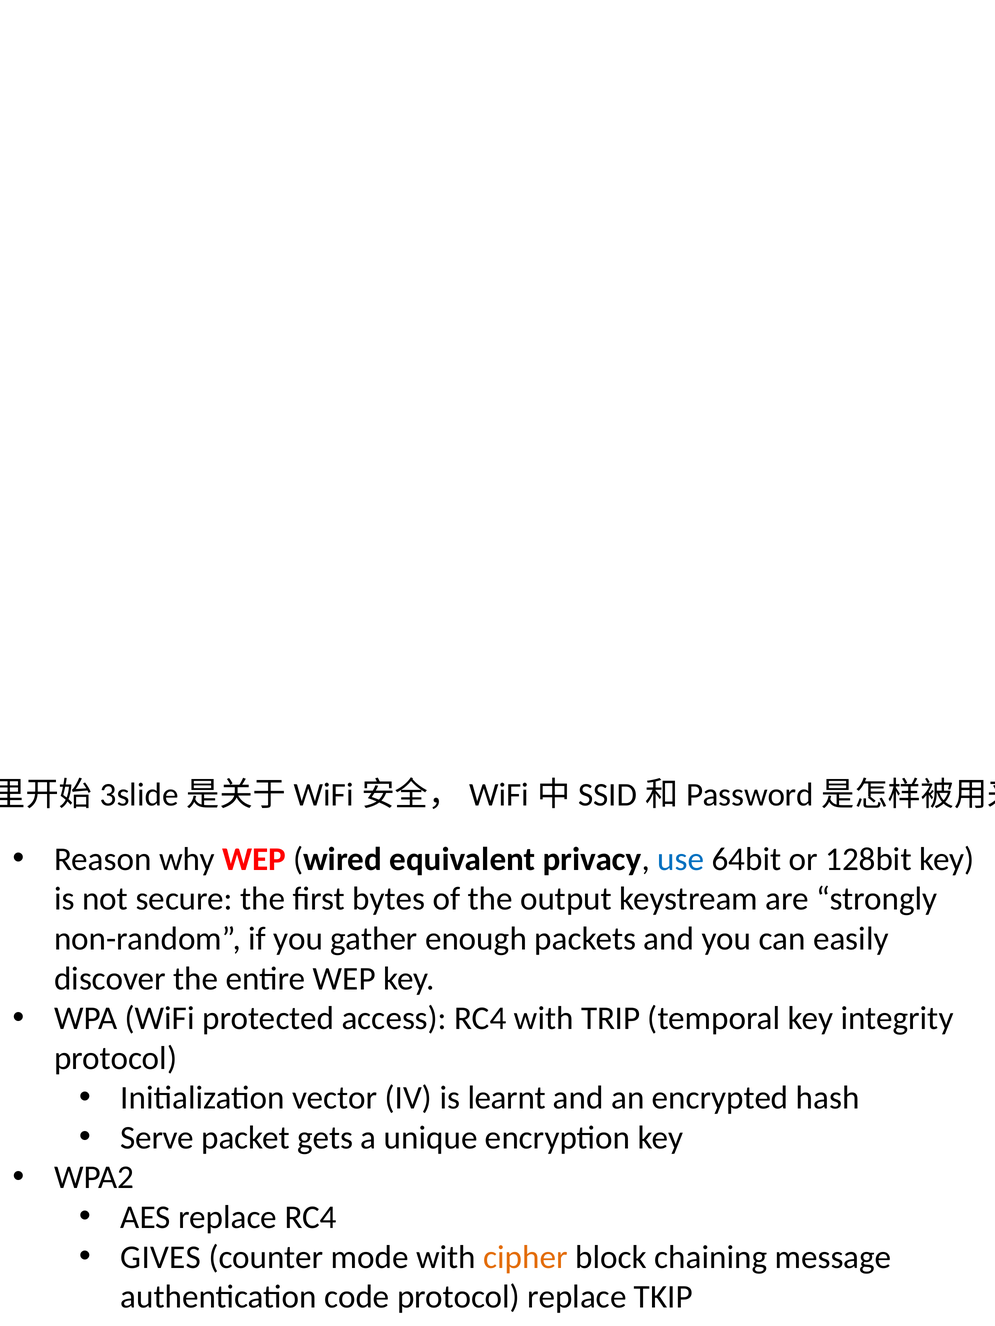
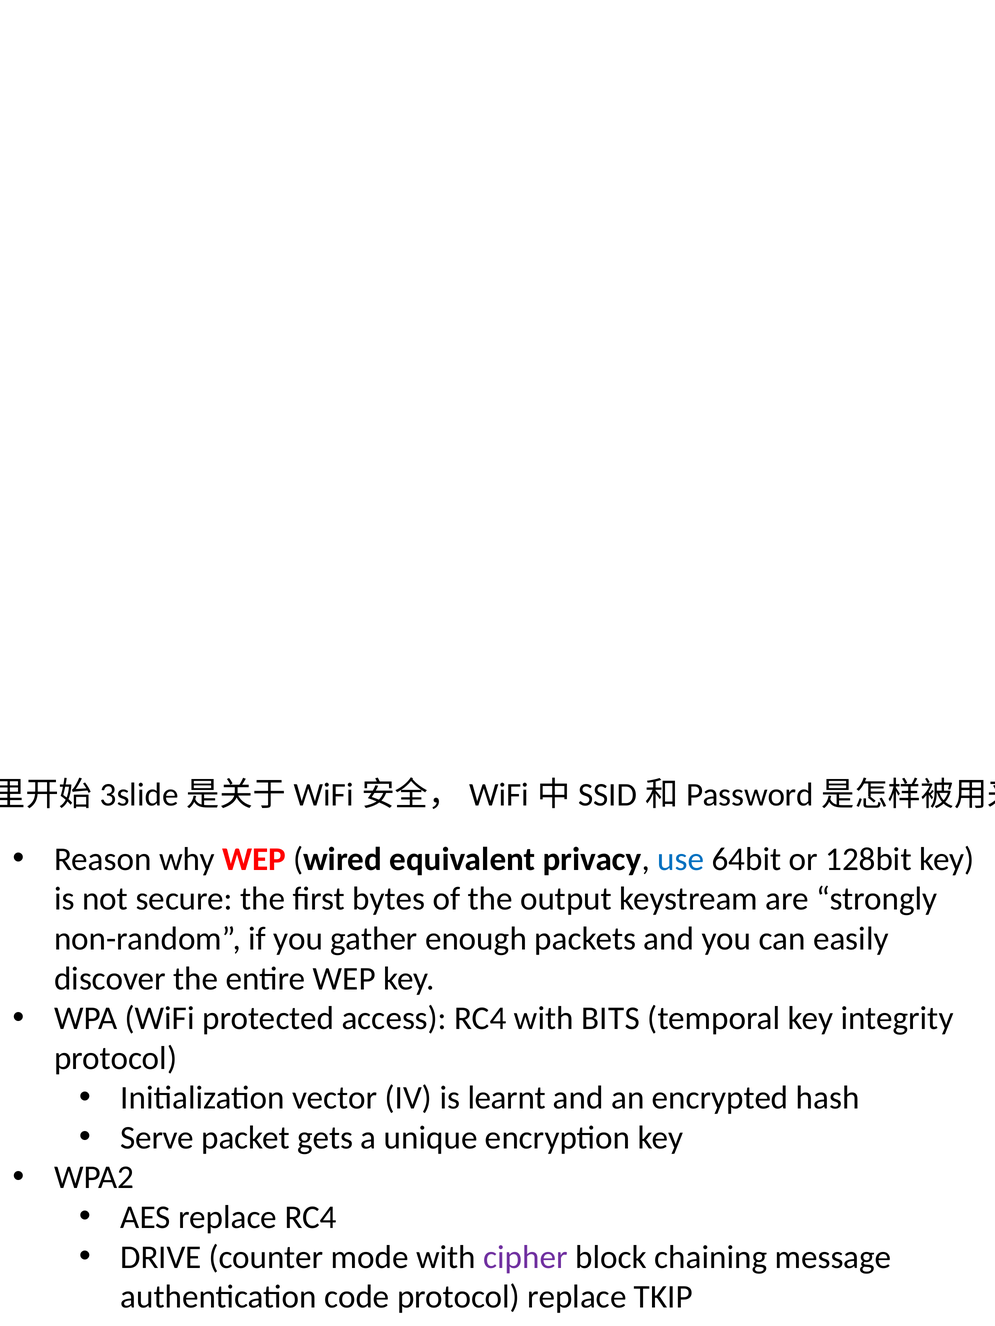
TRIP: TRIP -> BITS (610, 1019)
GIVES: GIVES -> DRIVE (161, 1258)
cipher colour: orange -> purple (525, 1258)
